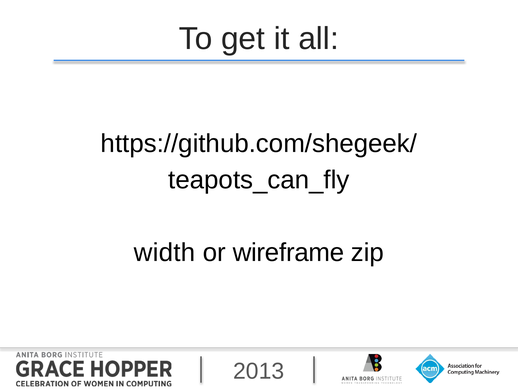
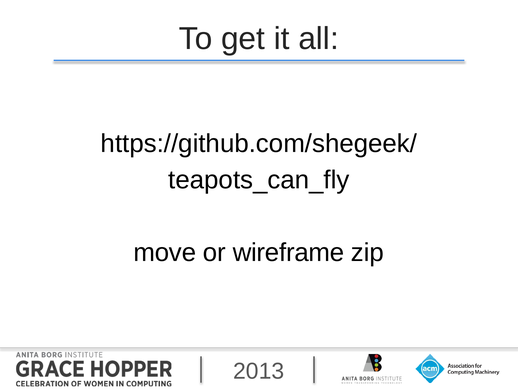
width: width -> move (165, 252)
